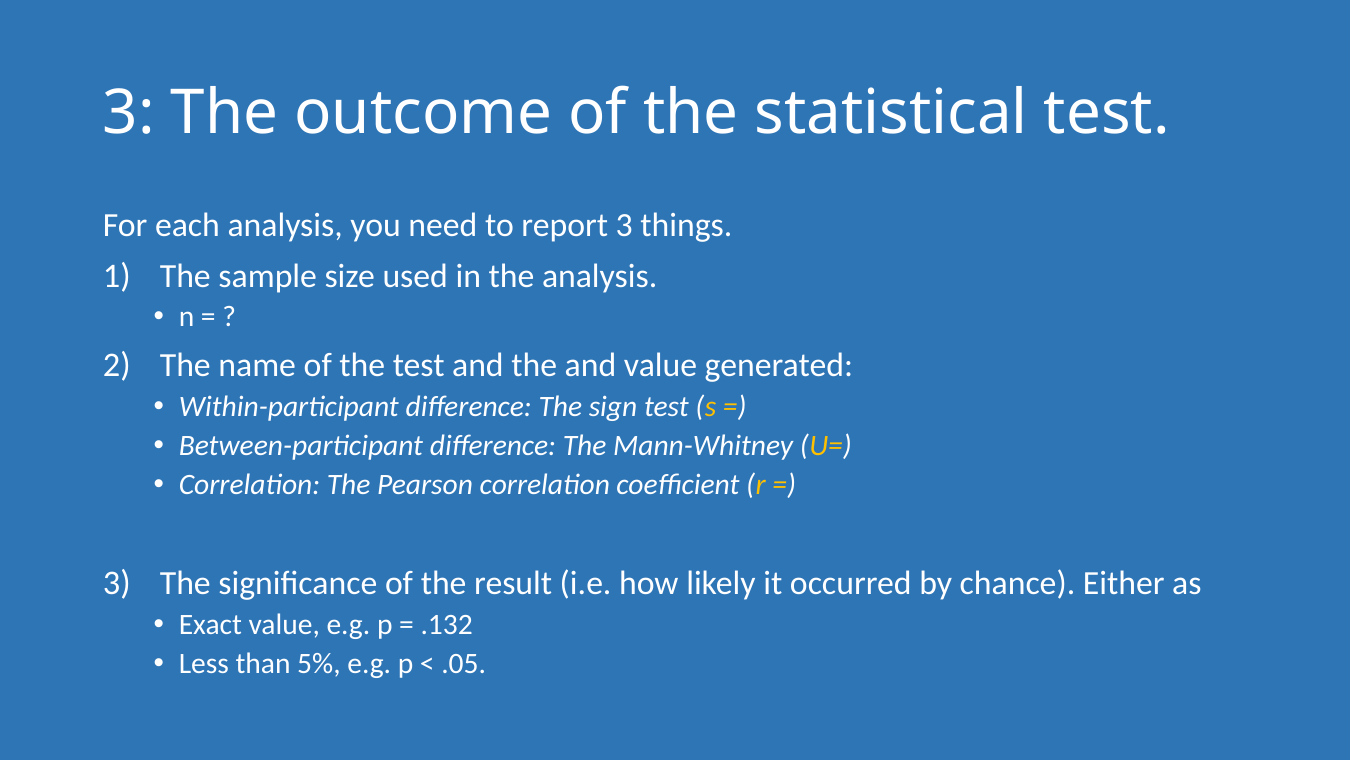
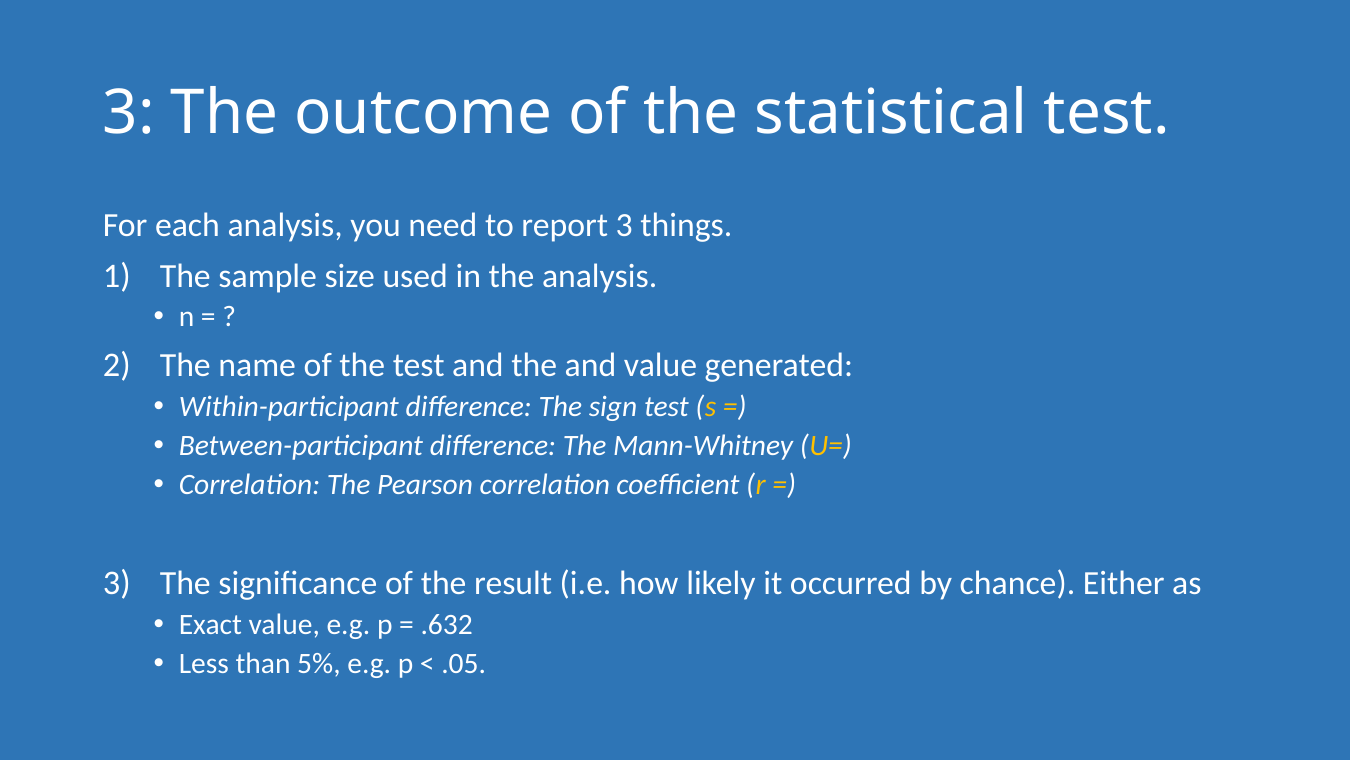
.132: .132 -> .632 (447, 624)
